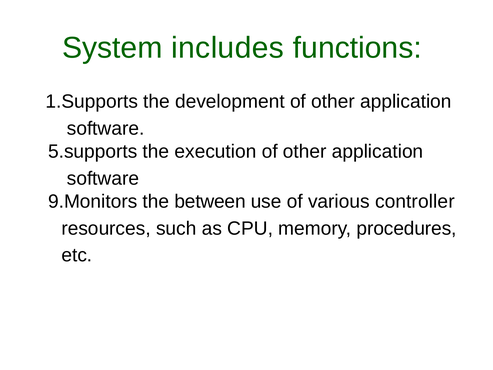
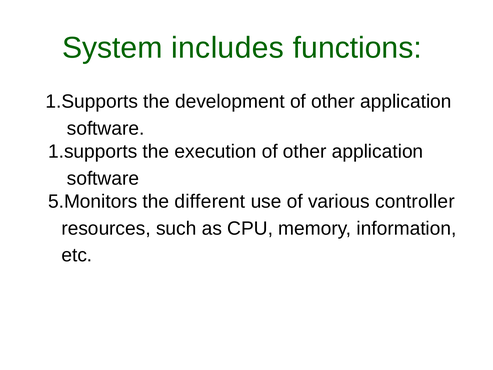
5.supports: 5.supports -> 1.supports (93, 151)
9.Monitors: 9.Monitors -> 5.Monitors (93, 201)
between: between -> different (210, 201)
procedures: procedures -> information (407, 228)
